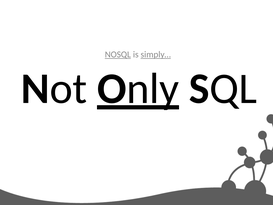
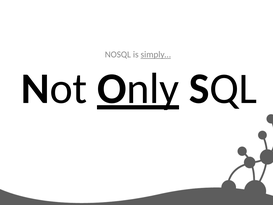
NOSQL underline: present -> none (118, 54)
